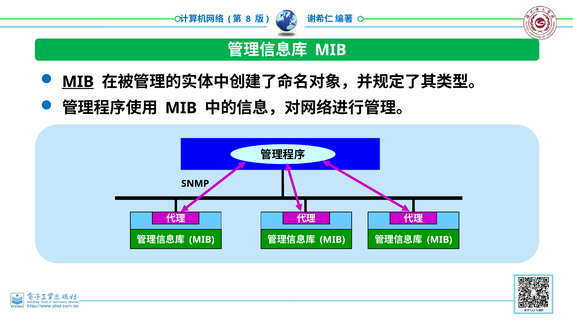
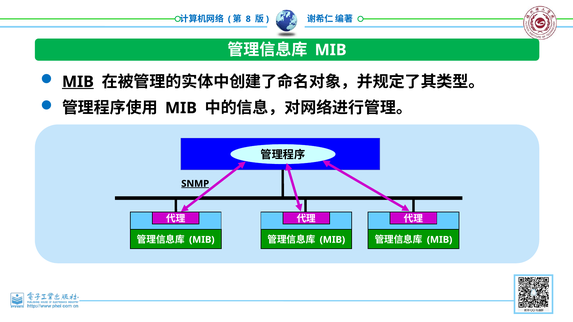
SNMP underline: none -> present (195, 184)
